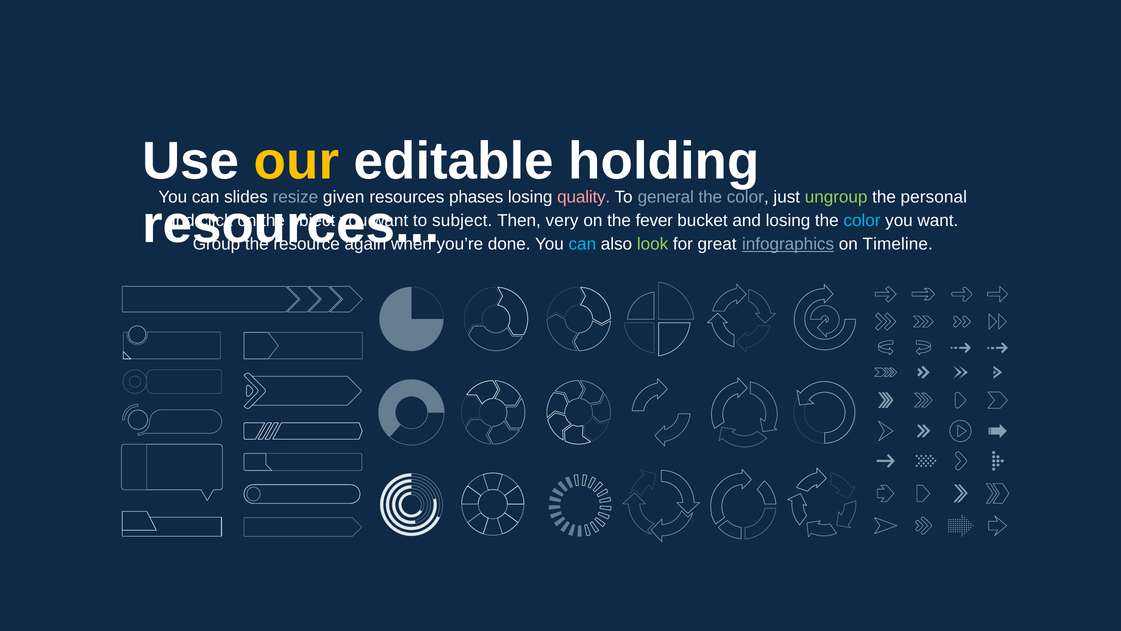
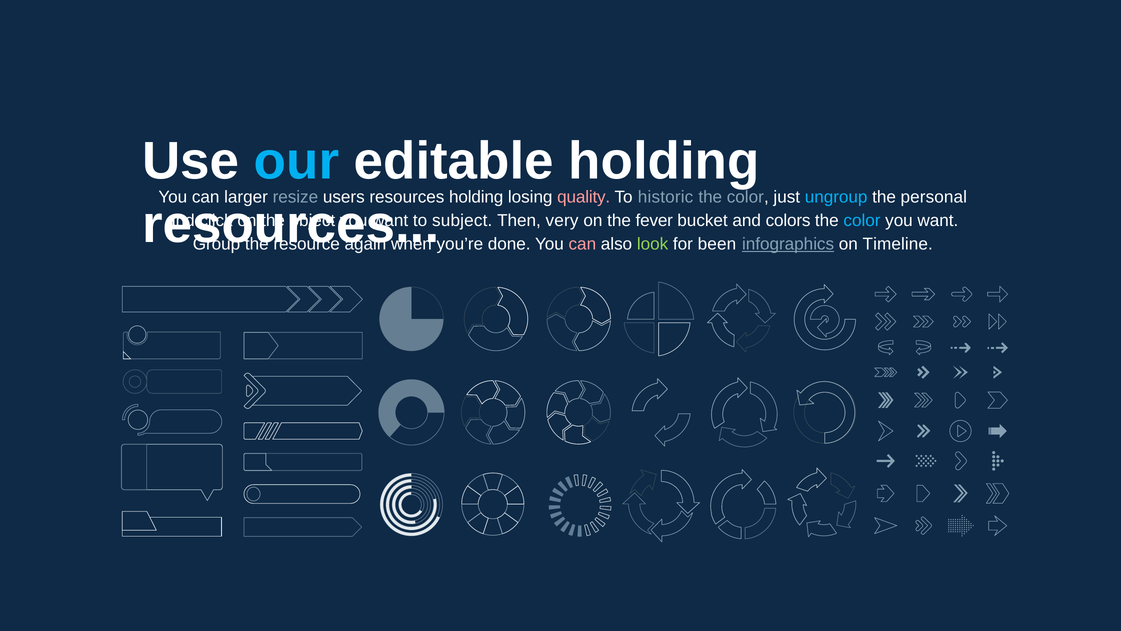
our colour: yellow -> light blue (297, 161)
slides: slides -> larger (246, 197)
given: given -> users (344, 197)
resources phases: phases -> holding (476, 197)
general: general -> historic (666, 197)
ungroup colour: light green -> light blue (836, 197)
and losing: losing -> colors (788, 220)
can colour: light blue -> pink (582, 244)
great: great -> been (717, 244)
